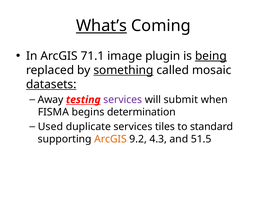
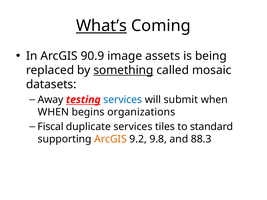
71.1: 71.1 -> 90.9 (92, 56)
plugin: plugin -> assets (163, 56)
being underline: present -> none (211, 56)
datasets underline: present -> none (51, 84)
services colour: purple -> blue (123, 100)
FISMA: FISMA -> WHEN (53, 112)
determination: determination -> organizations (141, 112)
Used: Used -> Fiscal (51, 127)
4.3: 4.3 -> 9.8 (158, 139)
51.5: 51.5 -> 88.3 (201, 139)
